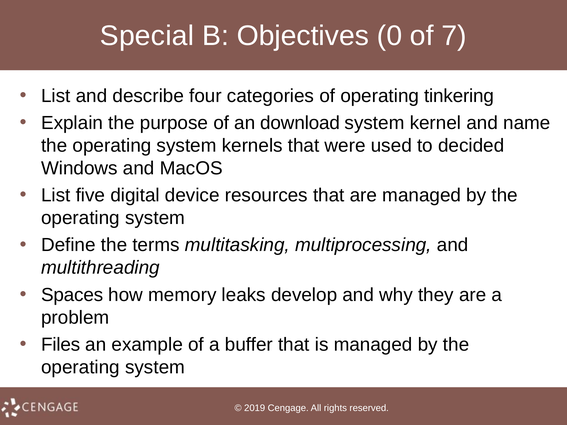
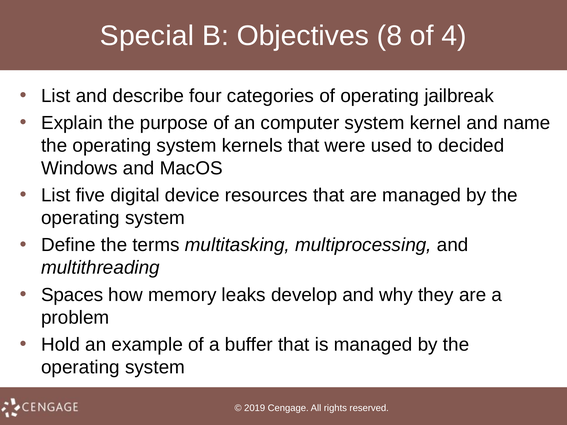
0: 0 -> 8 (390, 36)
7: 7 -> 4 (454, 36)
tinkering: tinkering -> jailbreak (459, 96)
download: download -> computer (300, 123)
Files: Files -> Hold (61, 345)
